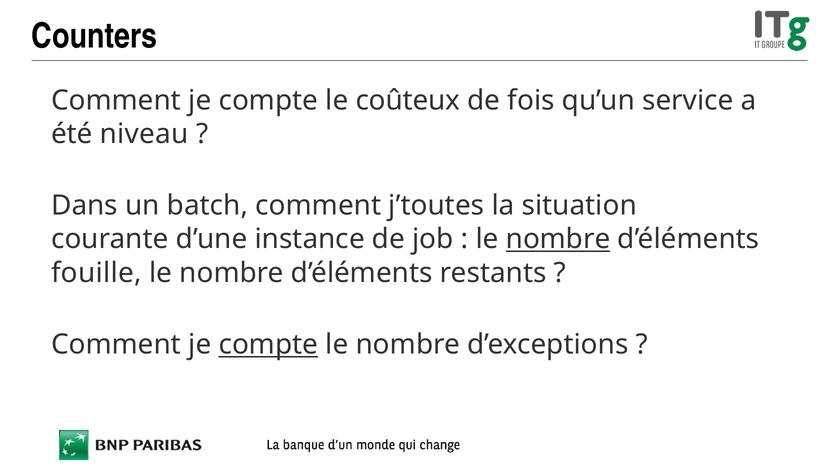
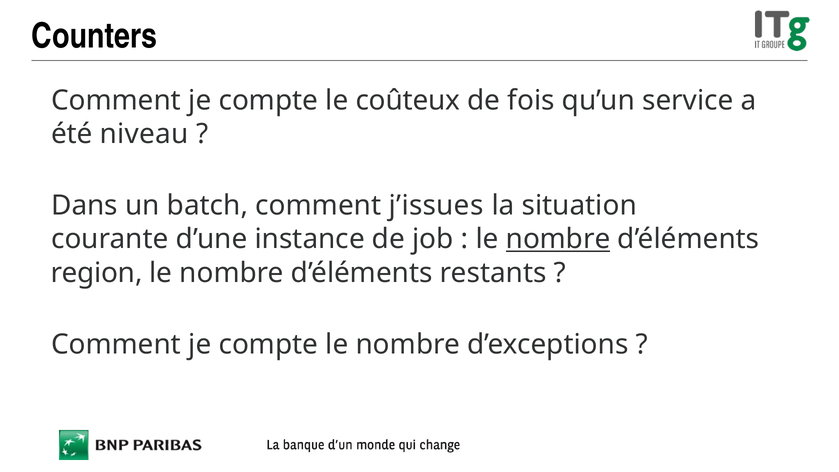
j’toutes: j’toutes -> j’issues (436, 206)
fouille: fouille -> region (97, 273)
compte underline: present -> none (268, 345)
